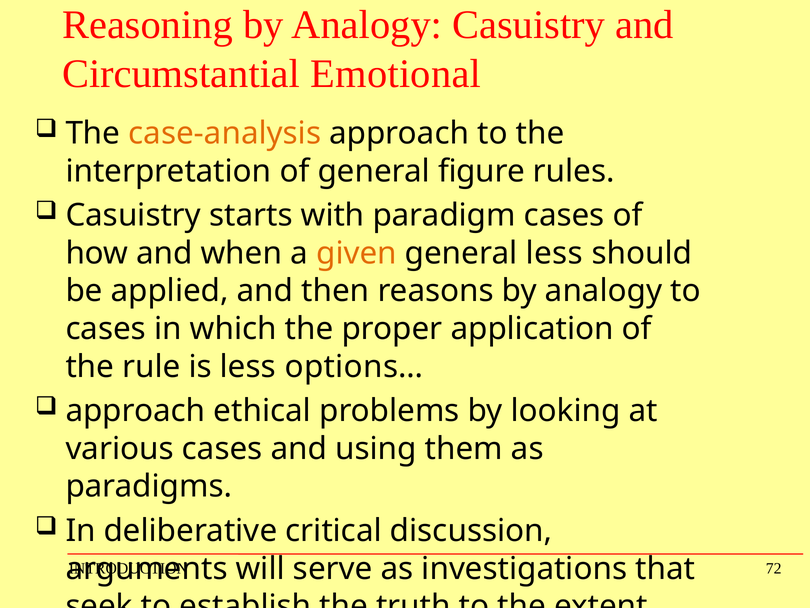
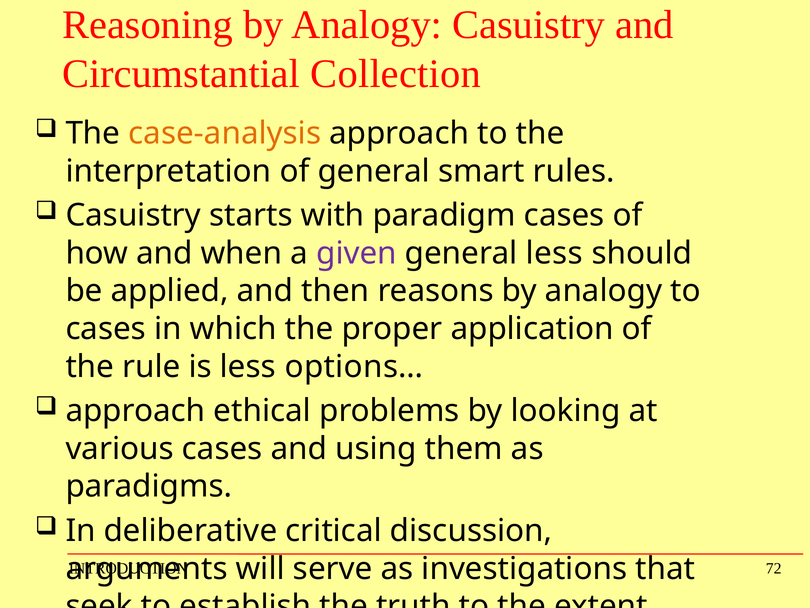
Emotional: Emotional -> Collection (396, 74)
figure: figure -> smart (481, 171)
given colour: orange -> purple (356, 253)
